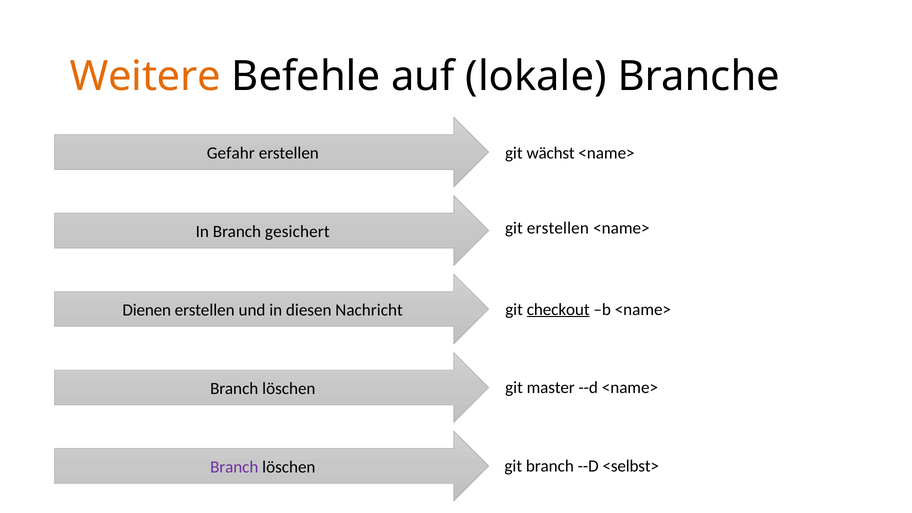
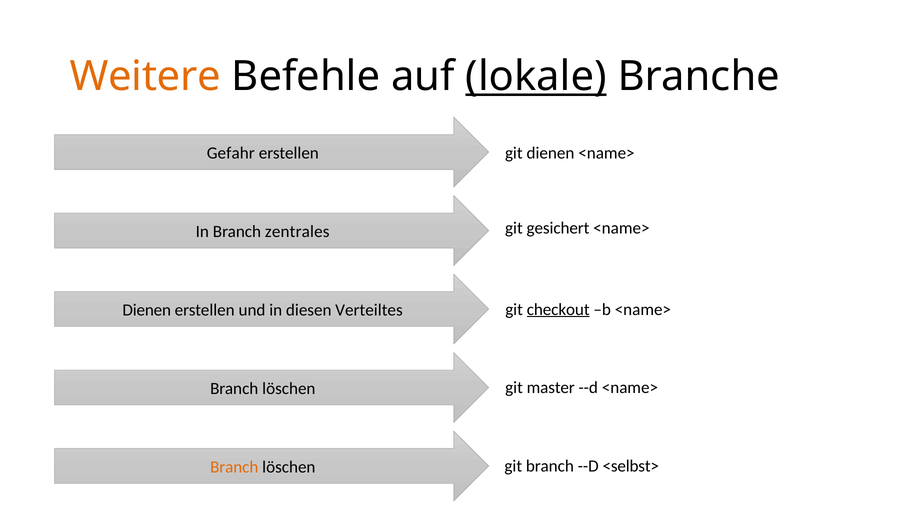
lokale underline: none -> present (536, 77)
git wächst: wächst -> dienen (551, 153)
gesichert: gesichert -> zentrales (297, 232)
git erstellen: erstellen -> gesichert (558, 228)
Nachricht: Nachricht -> Verteiltes (369, 310)
Branch colour: purple -> orange (234, 467)
